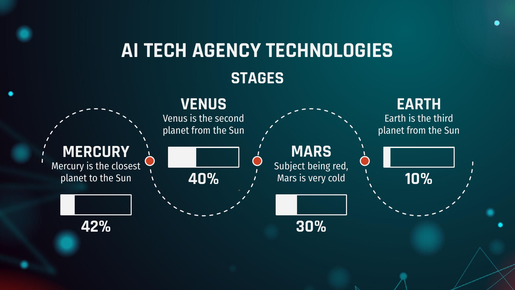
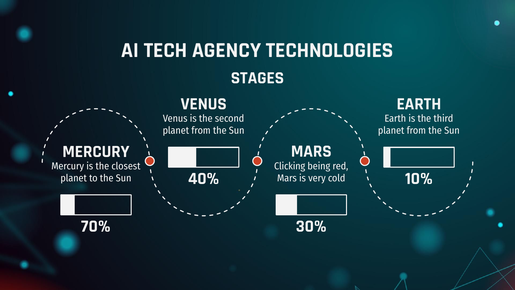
Subject: Subject -> Clicking (290, 166)
42%: 42% -> 70% (96, 226)
